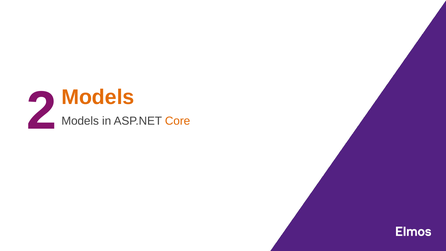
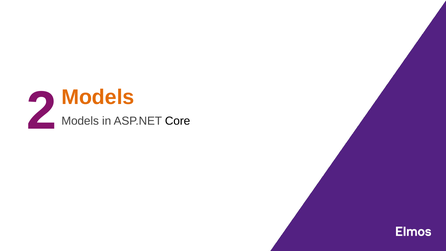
Core colour: orange -> black (178, 121)
